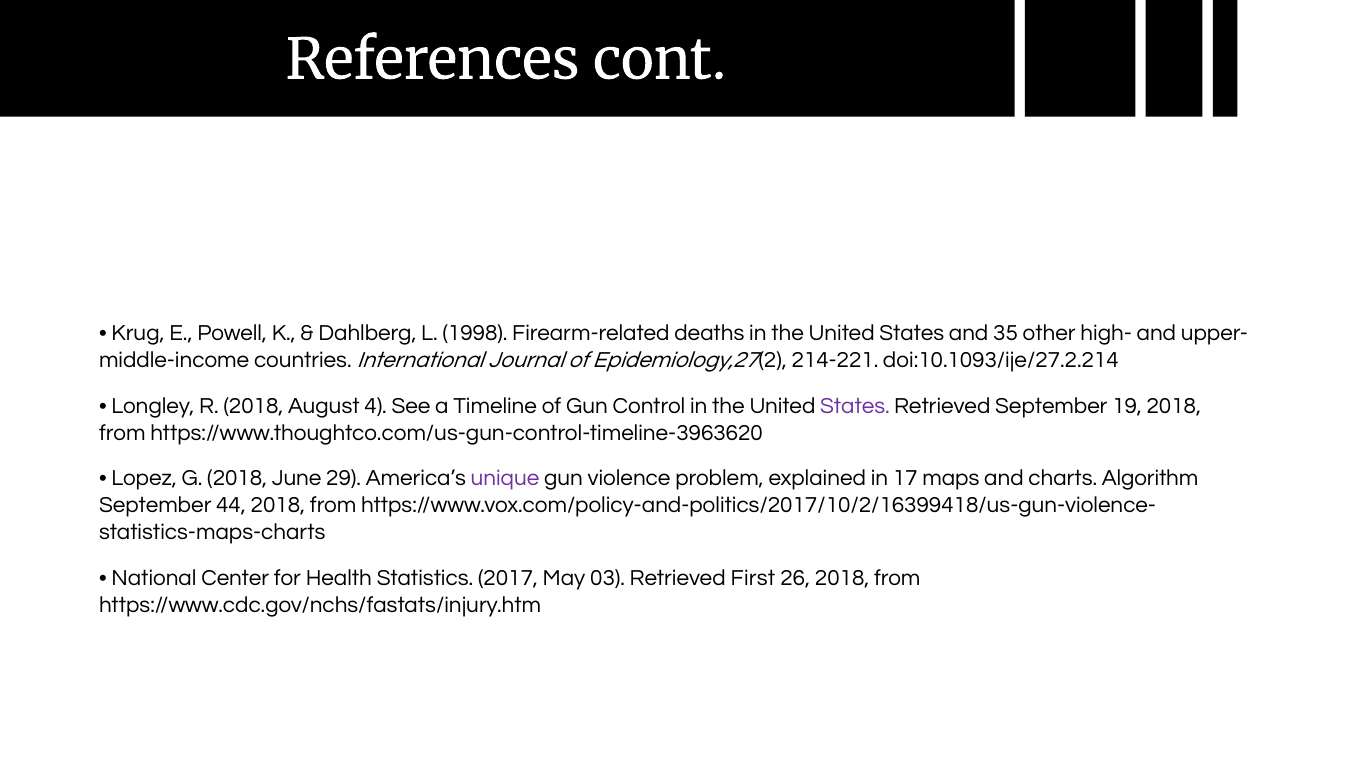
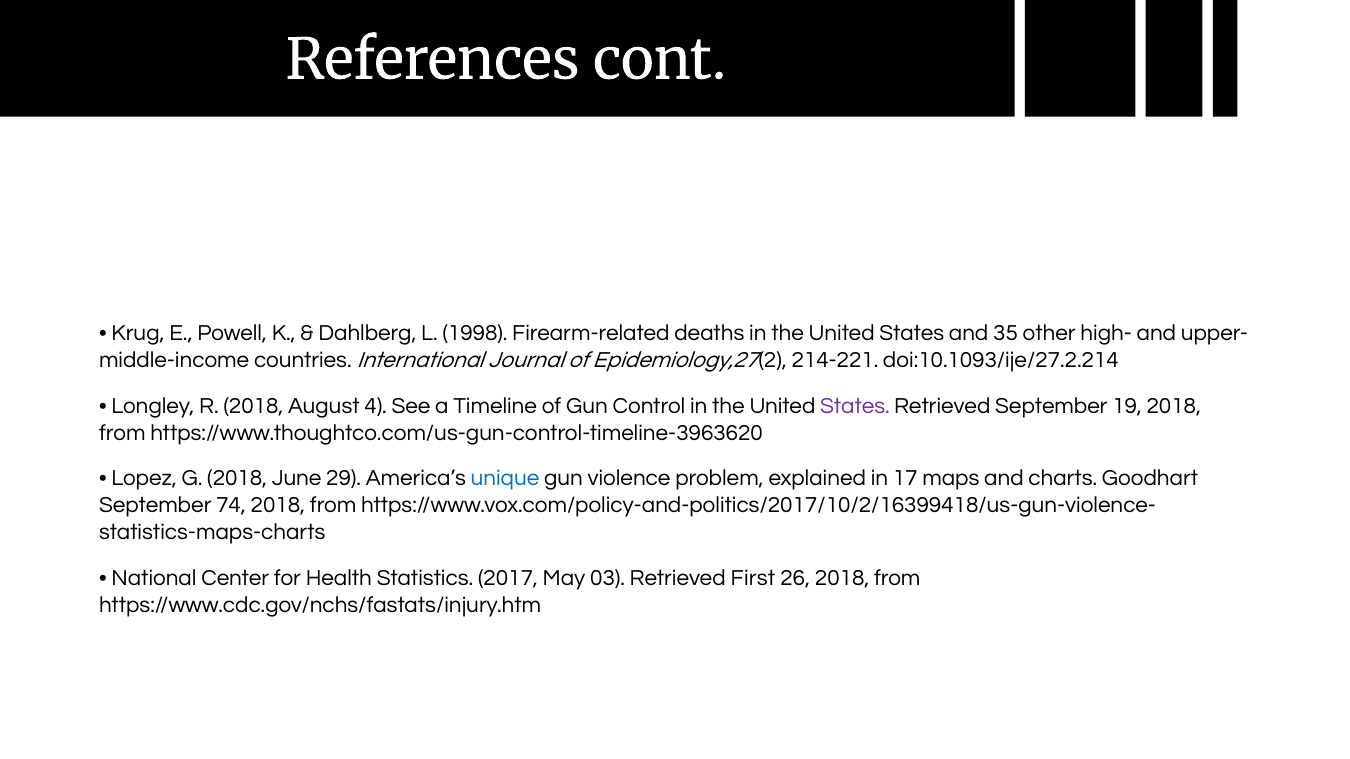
unique colour: purple -> blue (505, 479)
Algorithm: Algorithm -> Goodhart (1150, 479)
44: 44 -> 74 (231, 506)
